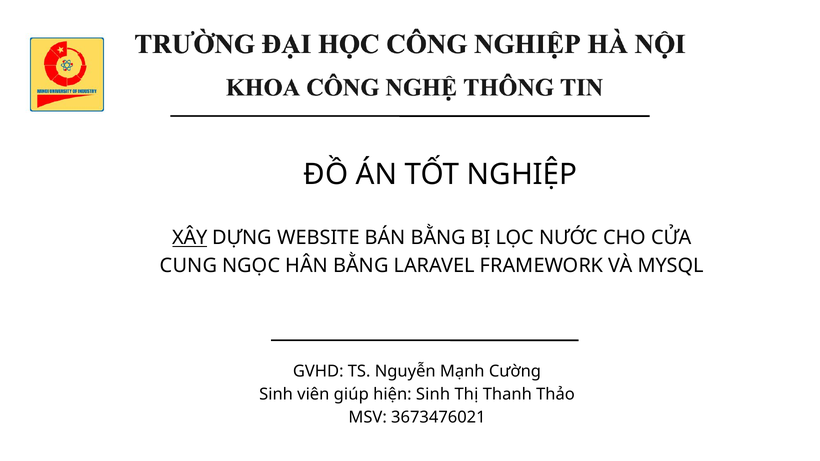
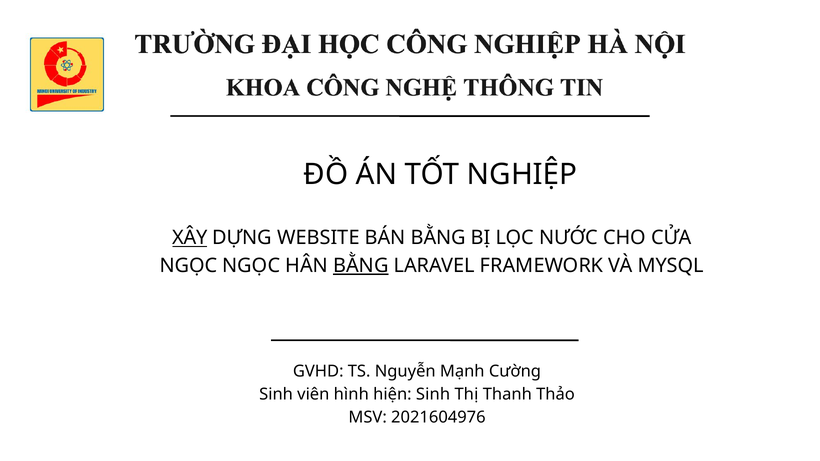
CUNG: CUNG -> NGỌC (189, 266)
BẰNG underline: none -> present (361, 266)
giúp: giúp -> hình (351, 395)
3673476021: 3673476021 -> 2021604976 (438, 418)
